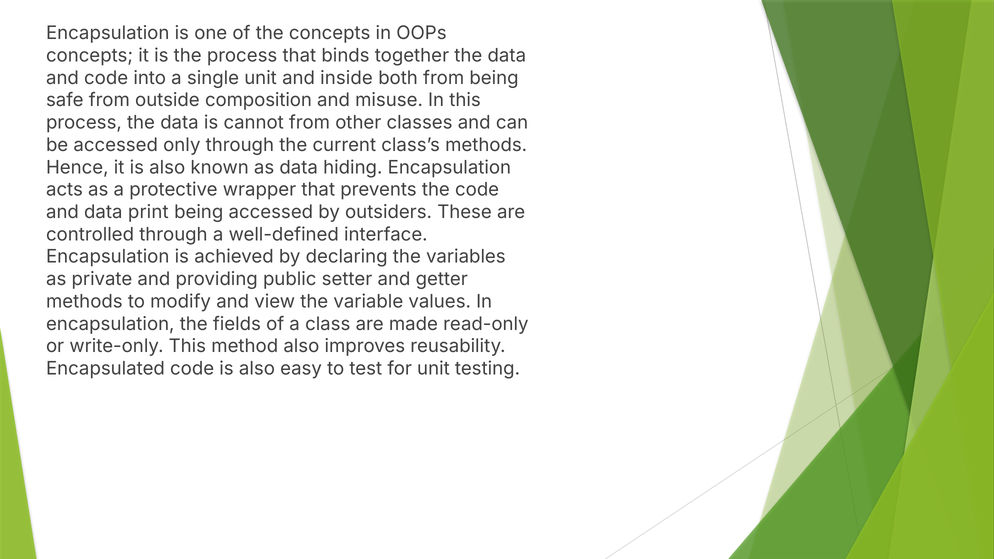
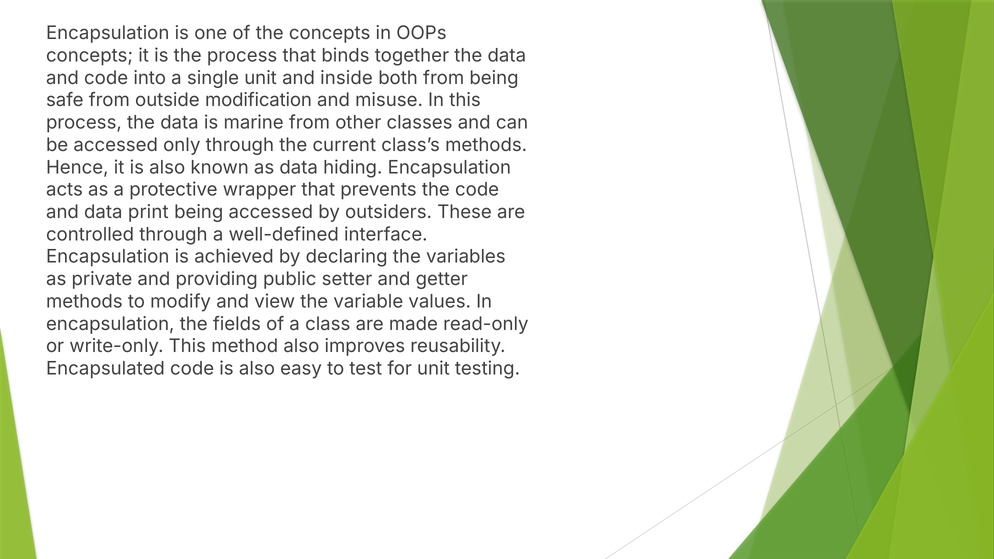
composition: composition -> modification (258, 100)
cannot: cannot -> marine (254, 123)
